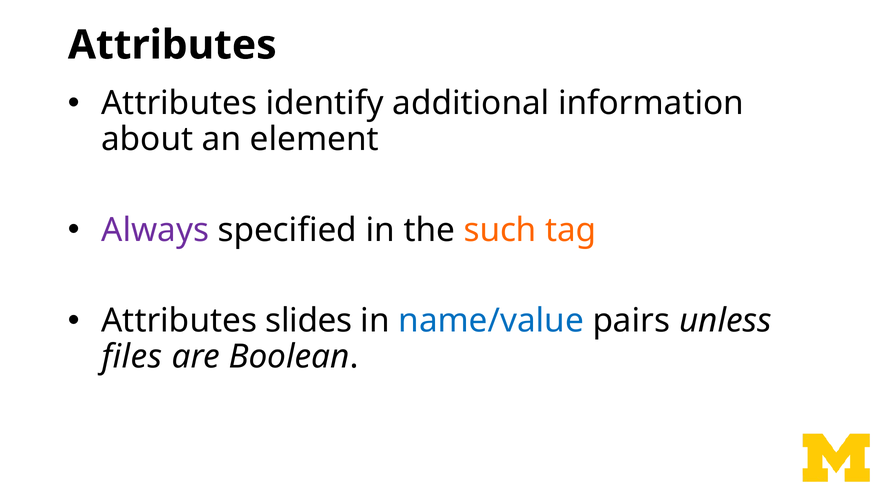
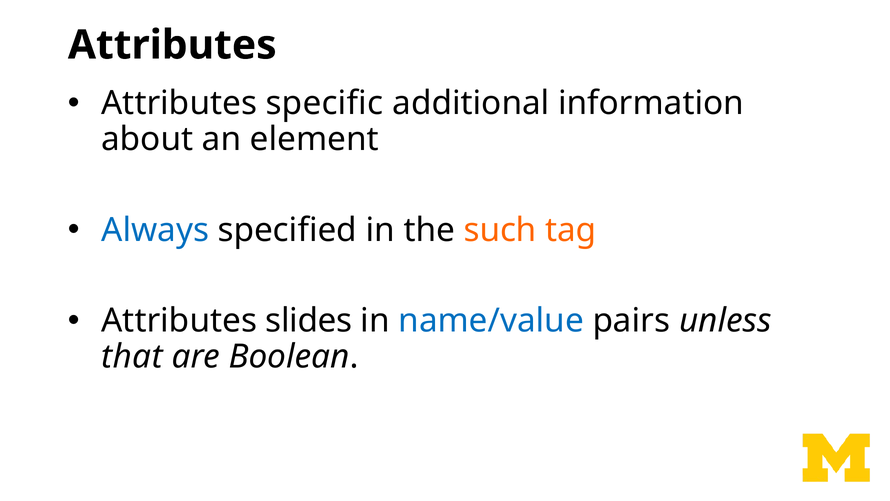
identify: identify -> specific (324, 103)
Always colour: purple -> blue (155, 230)
files: files -> that (132, 357)
